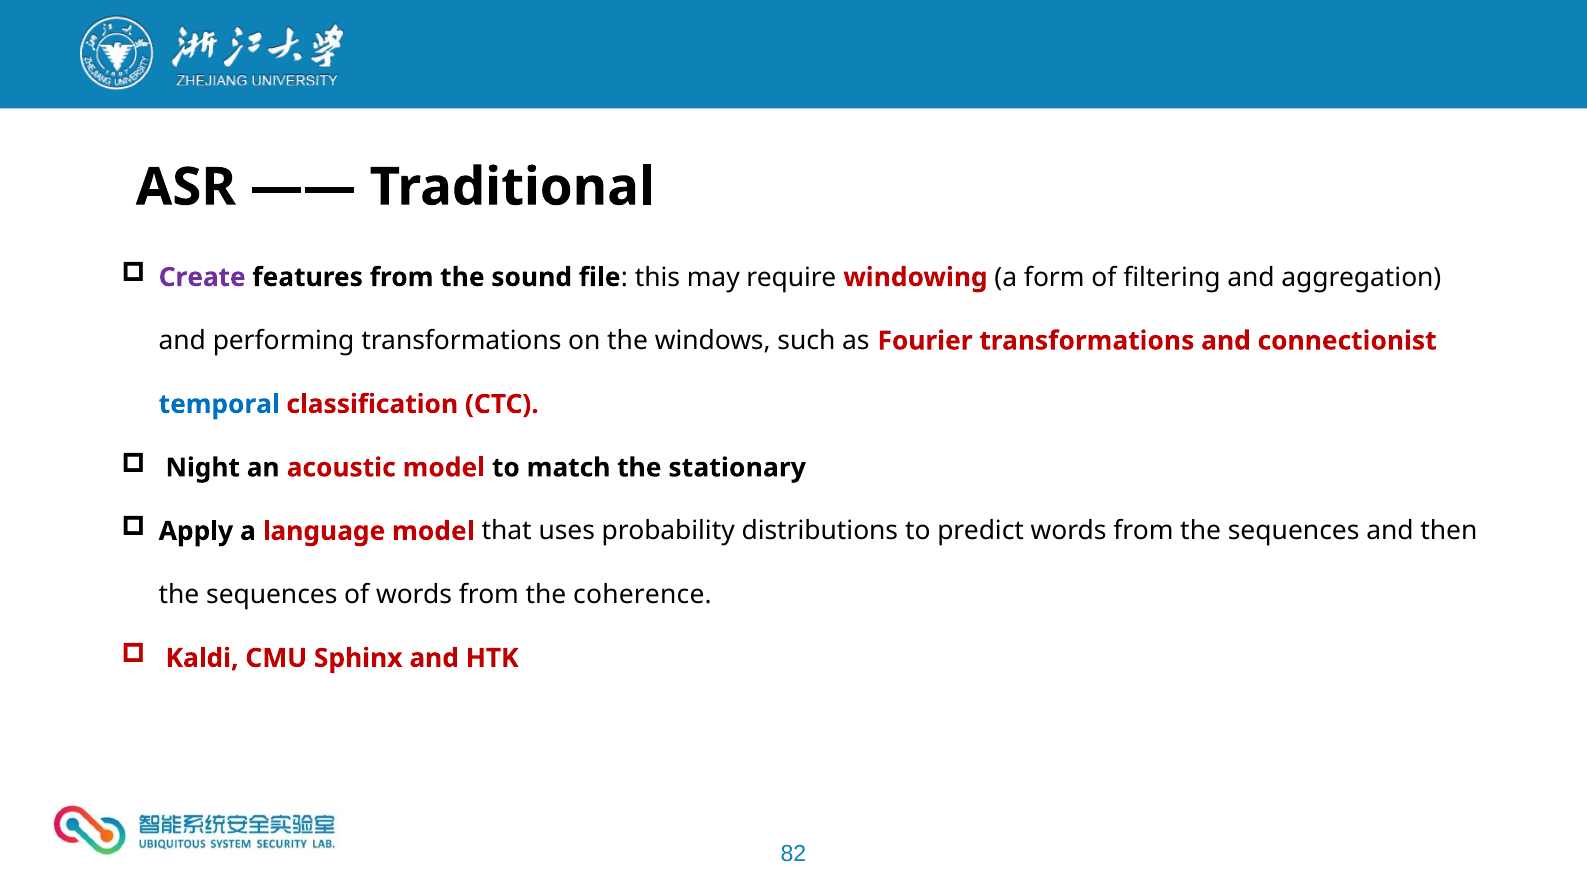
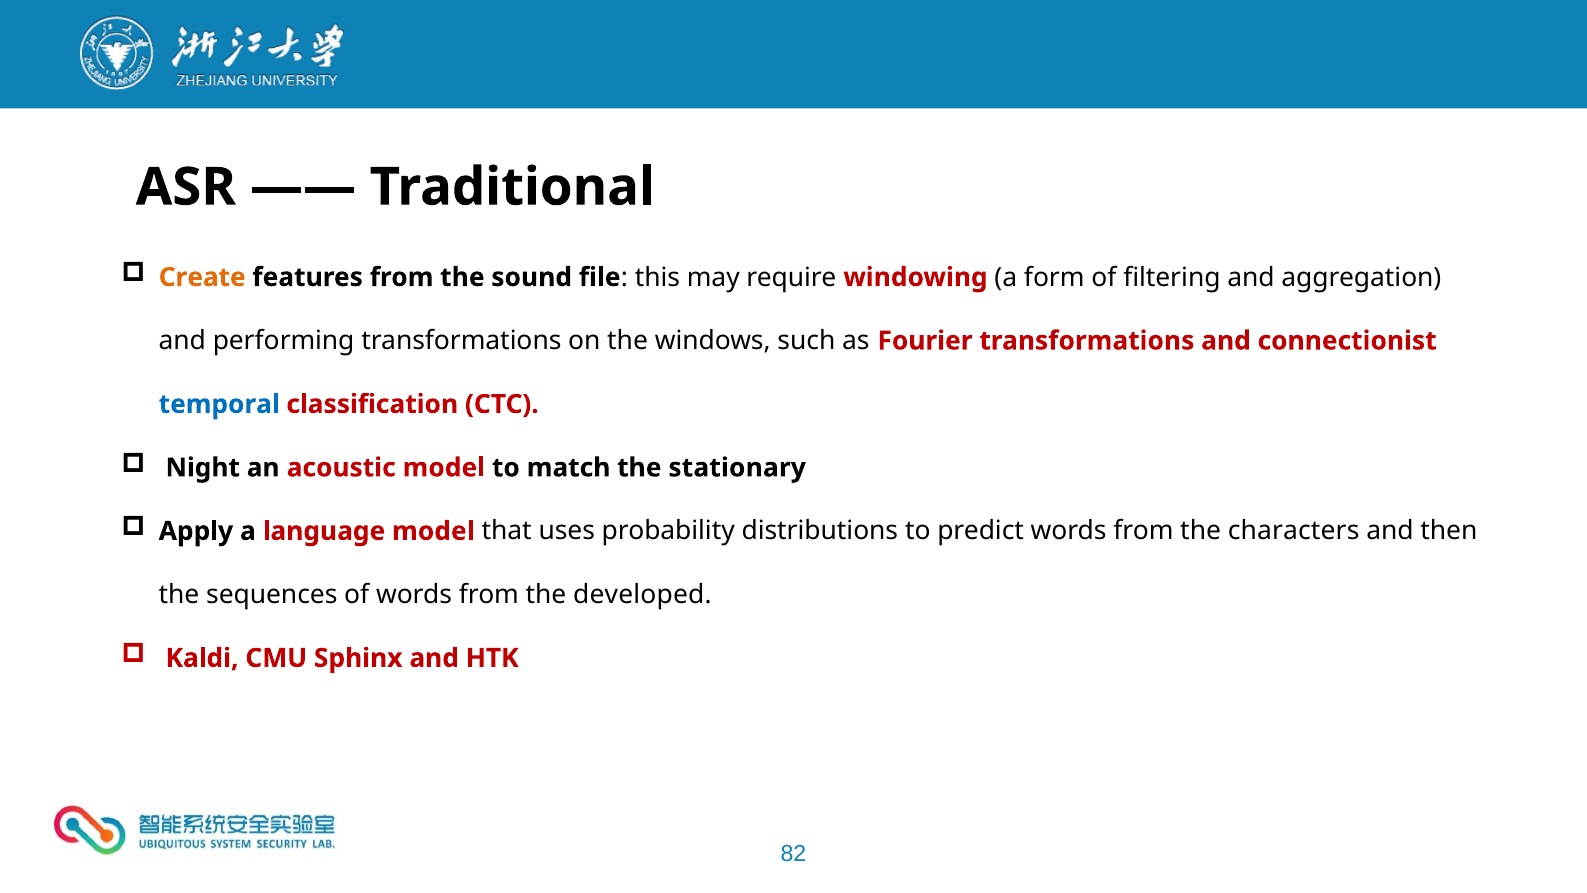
Create colour: purple -> orange (202, 277)
from the sequences: sequences -> characters (1294, 531)
coherence: coherence -> developed (642, 594)
